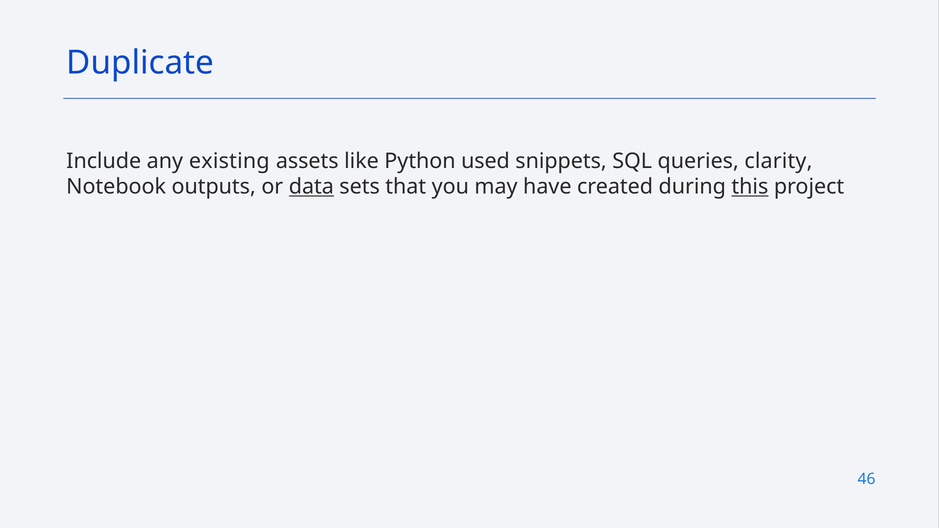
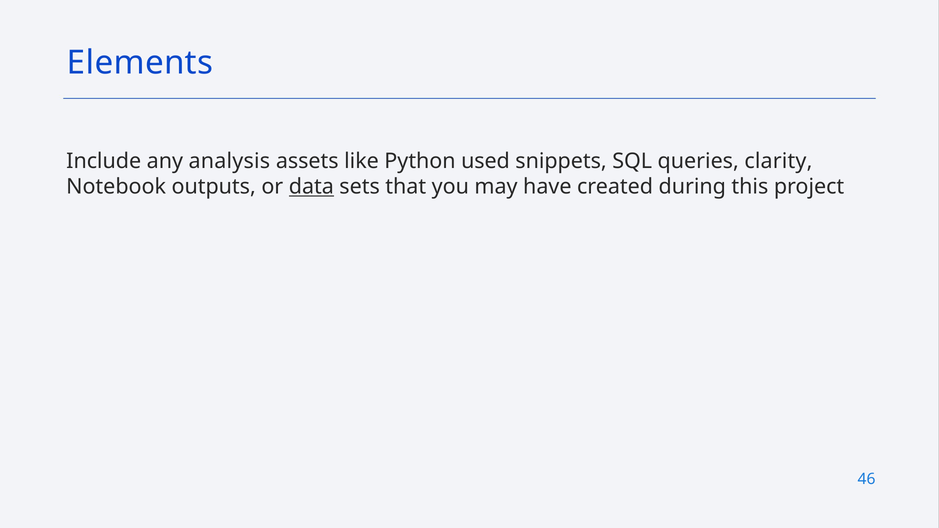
Duplicate: Duplicate -> Elements (140, 63)
existing: existing -> analysis (229, 161)
this underline: present -> none (750, 187)
